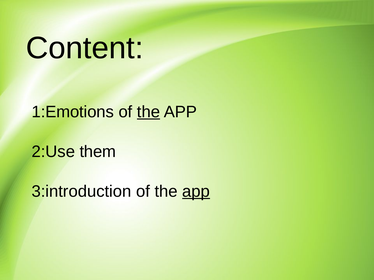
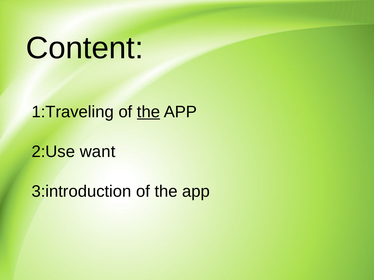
1:Emotions: 1:Emotions -> 1:Traveling (73, 112)
them: them -> want (98, 152)
app underline: present -> none (196, 192)
